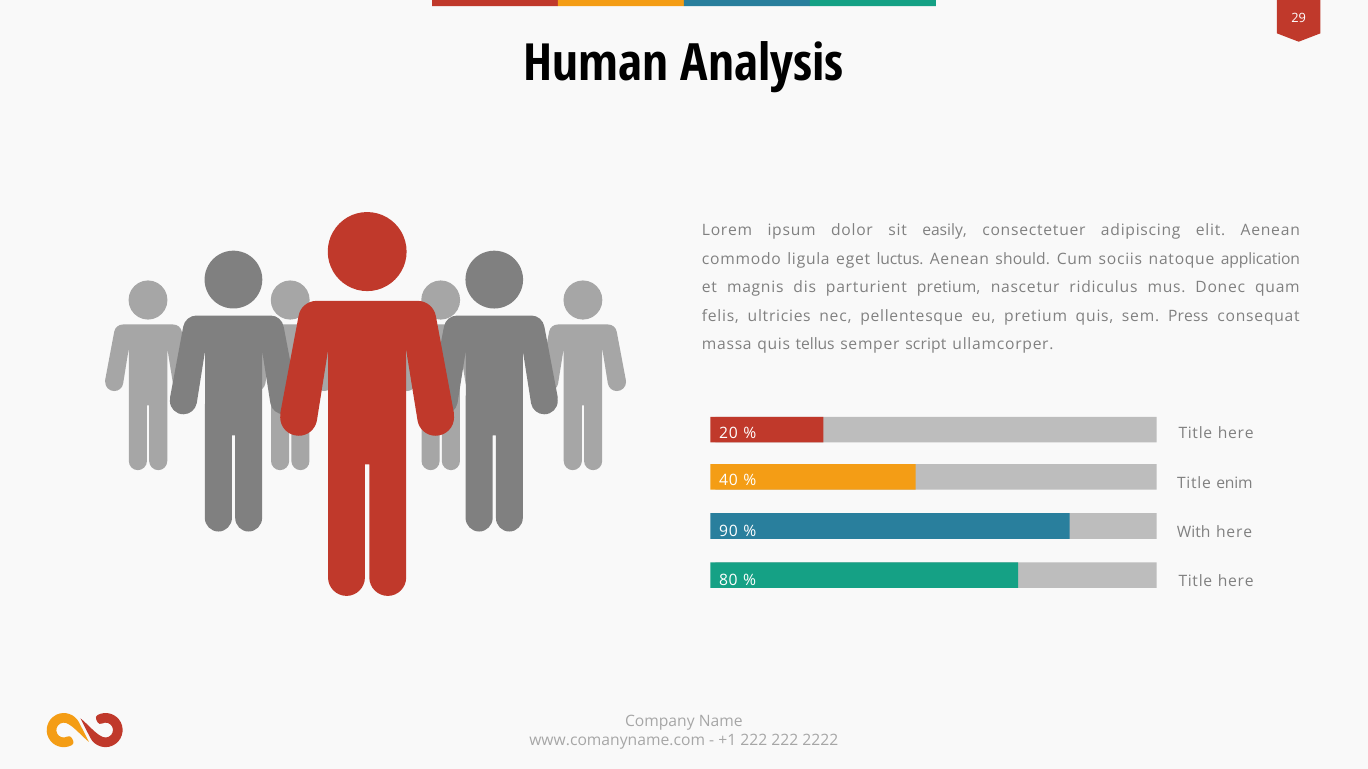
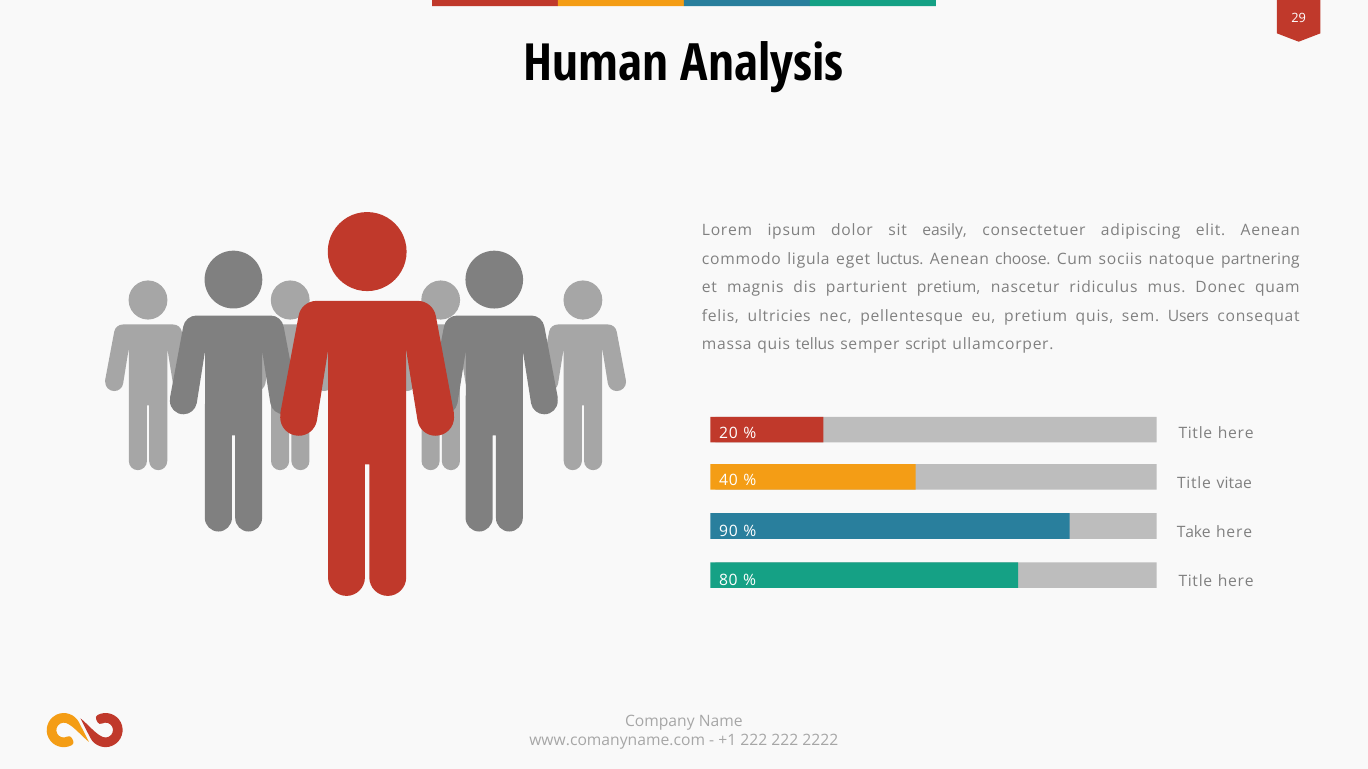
should: should -> choose (1023, 259)
application: application -> partnering (1260, 259)
Press: Press -> Users (1188, 316)
enim: enim -> vitae (1234, 483)
With: With -> Take (1194, 532)
